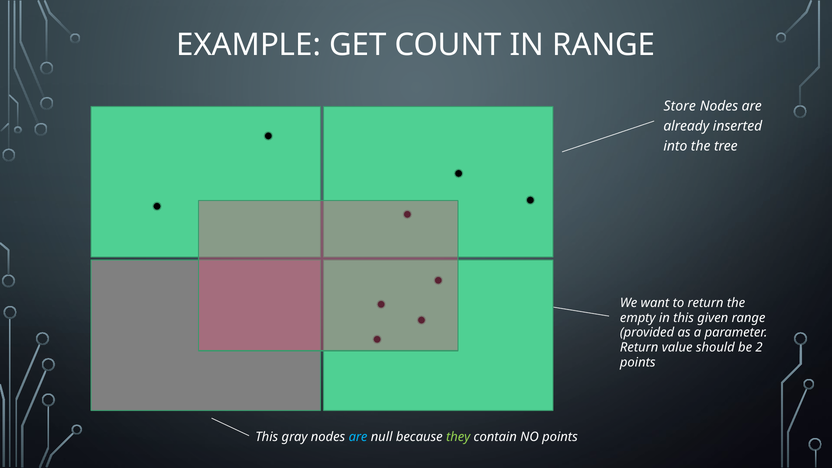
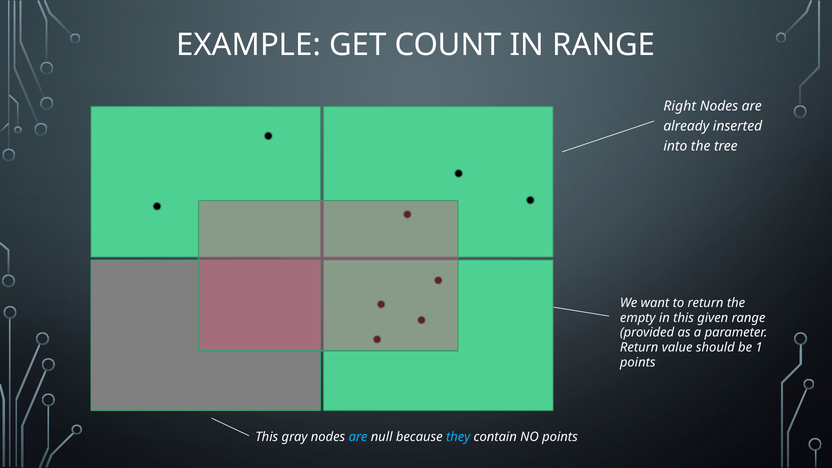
Store: Store -> Right (680, 106)
2: 2 -> 1 (759, 348)
they colour: light green -> light blue (458, 437)
